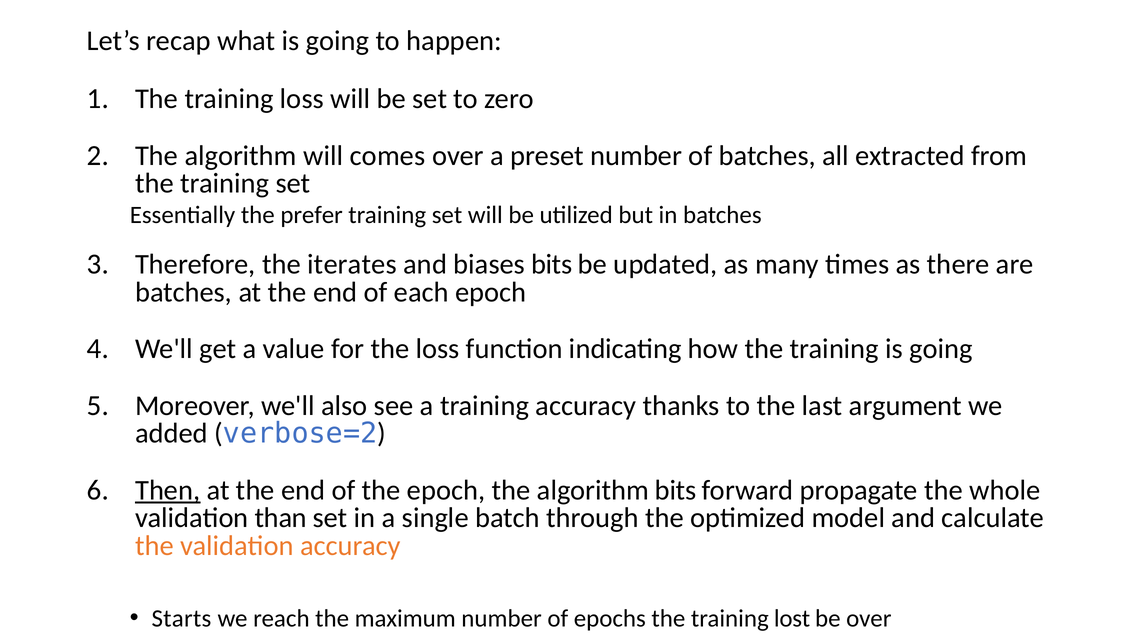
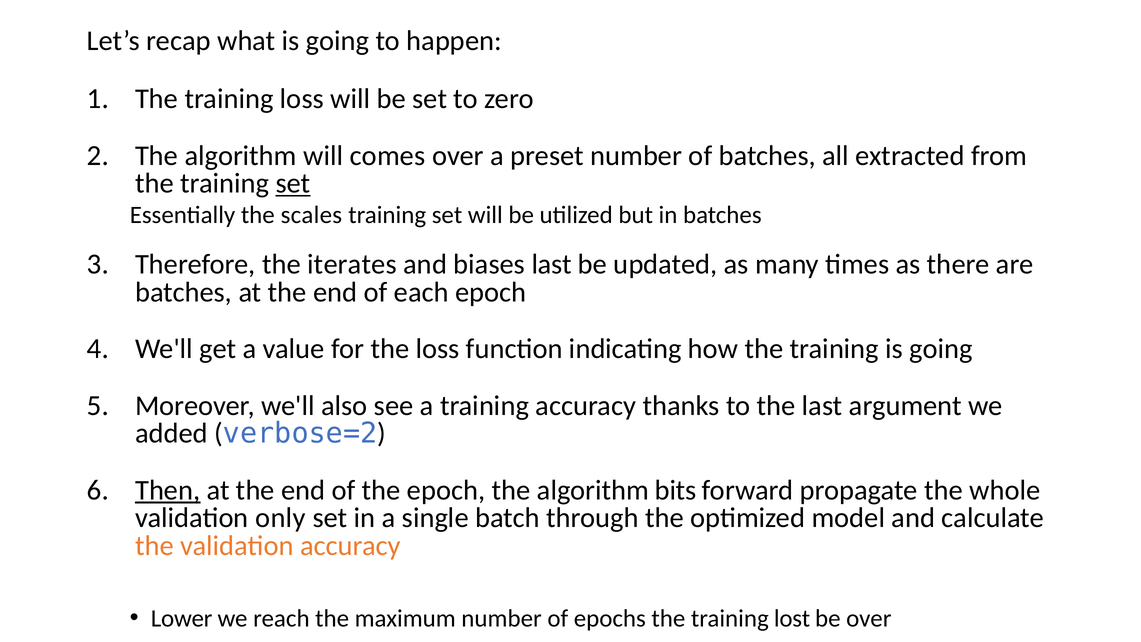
set underline: none -> present (293, 183)
prefer: prefer -> scales (311, 215)
biases bits: bits -> last (552, 264)
than: than -> only (280, 518)
Starts: Starts -> Lower (182, 619)
